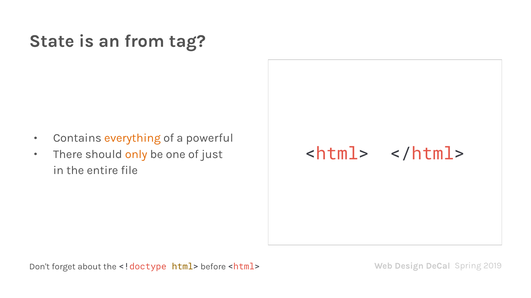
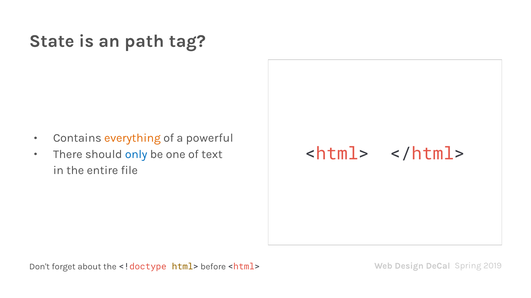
from: from -> path (144, 41)
only colour: orange -> blue (136, 155)
just: just -> text (212, 155)
